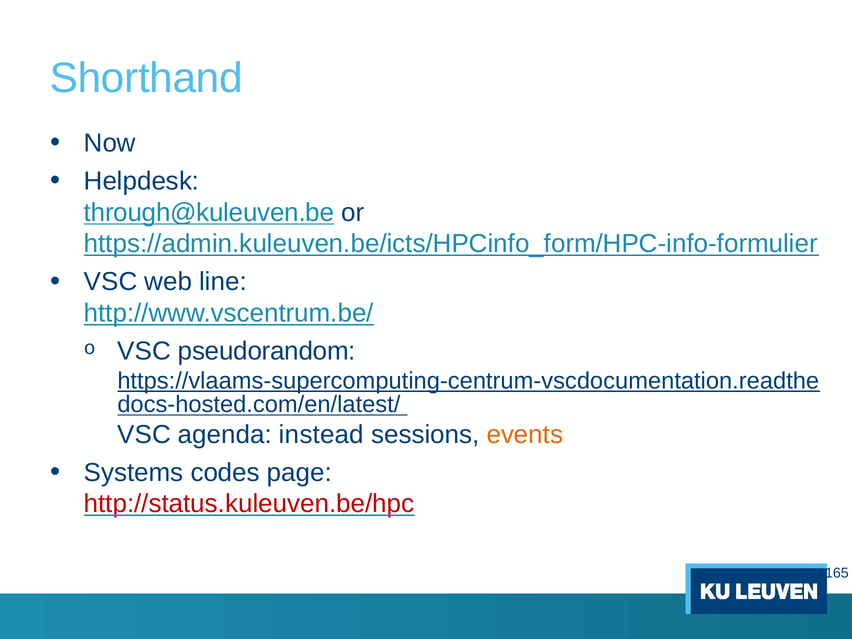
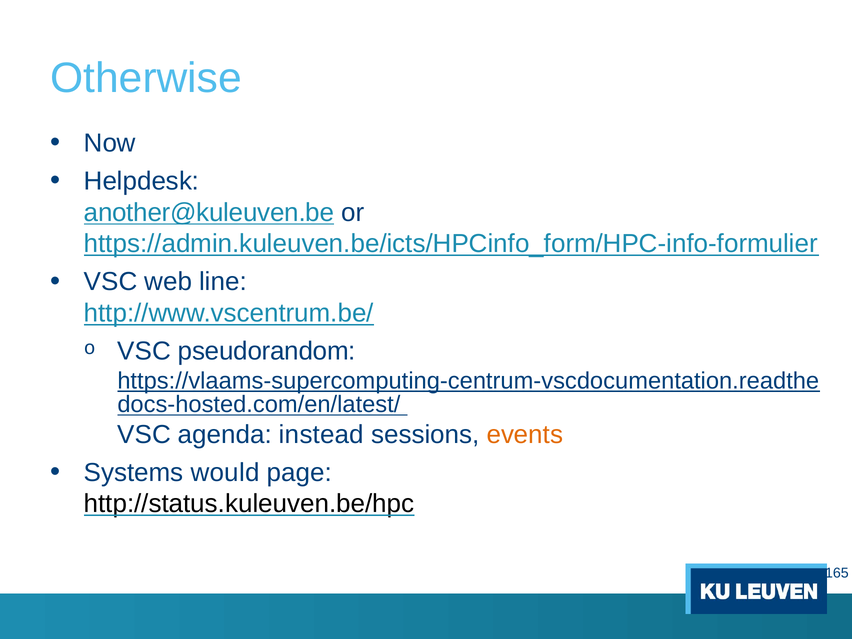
Shorthand: Shorthand -> Otherwise (146, 78)
through@kuleuven.be: through@kuleuven.be -> another@kuleuven.be (209, 213)
codes: codes -> would (225, 473)
http://status.kuleuven.be/hpc colour: red -> black (249, 504)
